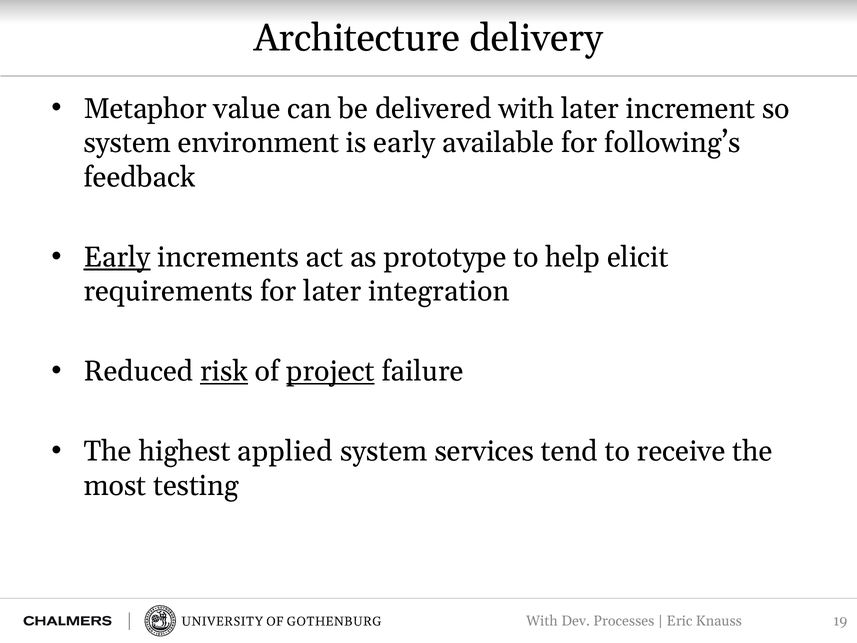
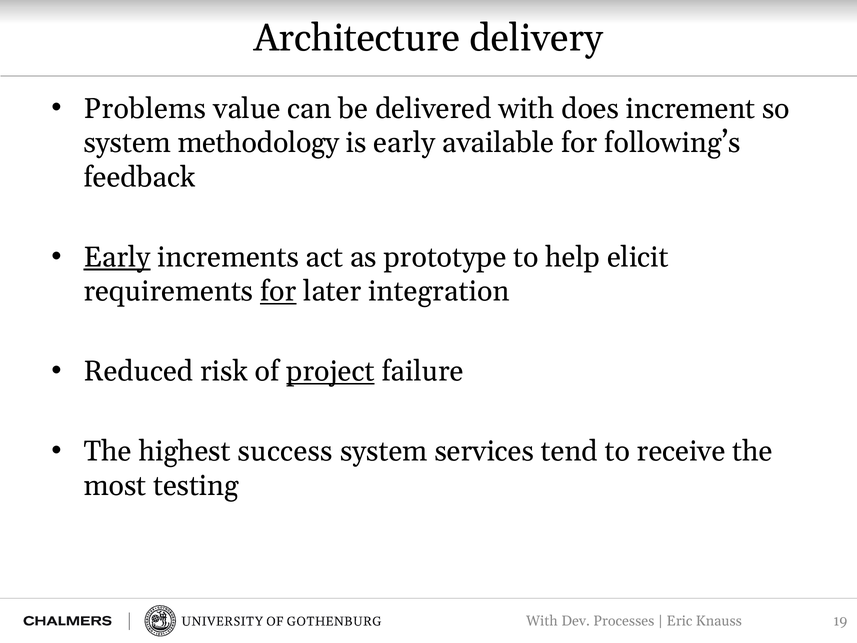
Metaphor: Metaphor -> Problems (145, 109)
with later: later -> does (590, 109)
environment: environment -> methodology (259, 143)
for underline: none -> present (278, 291)
risk underline: present -> none (224, 371)
applied: applied -> success (285, 451)
